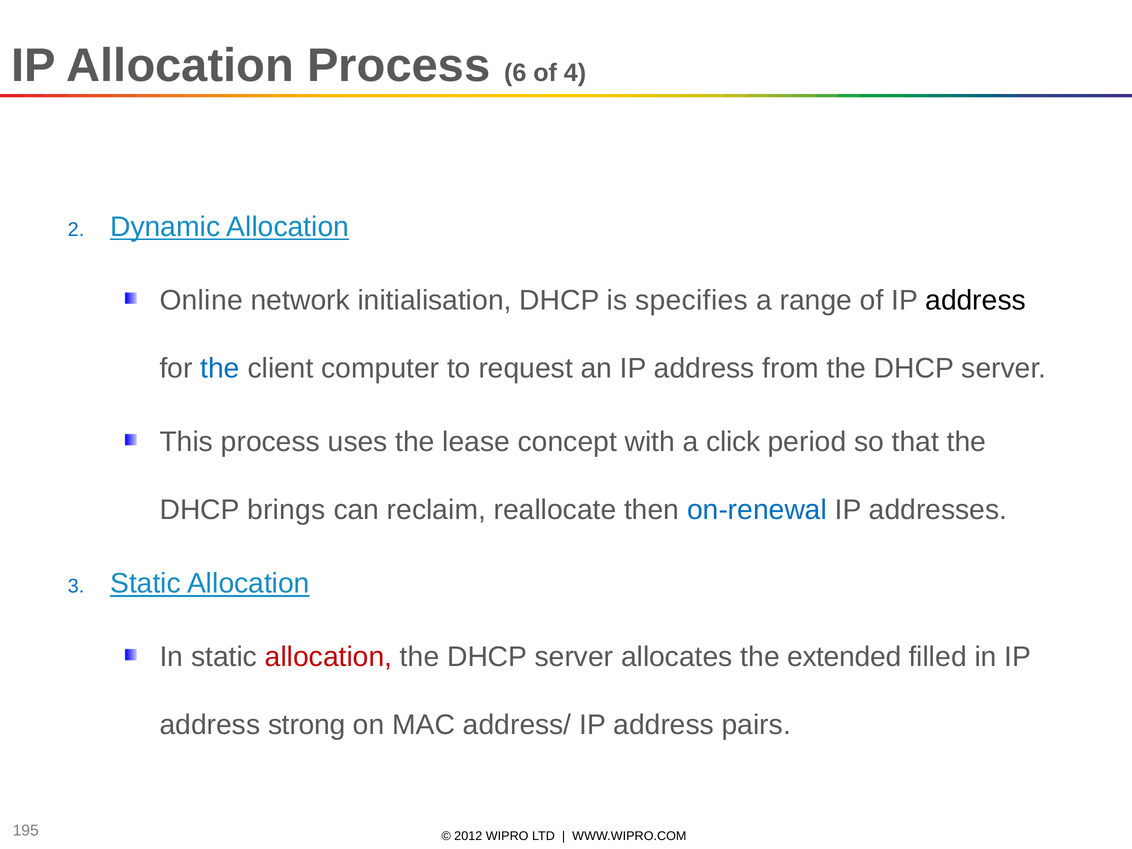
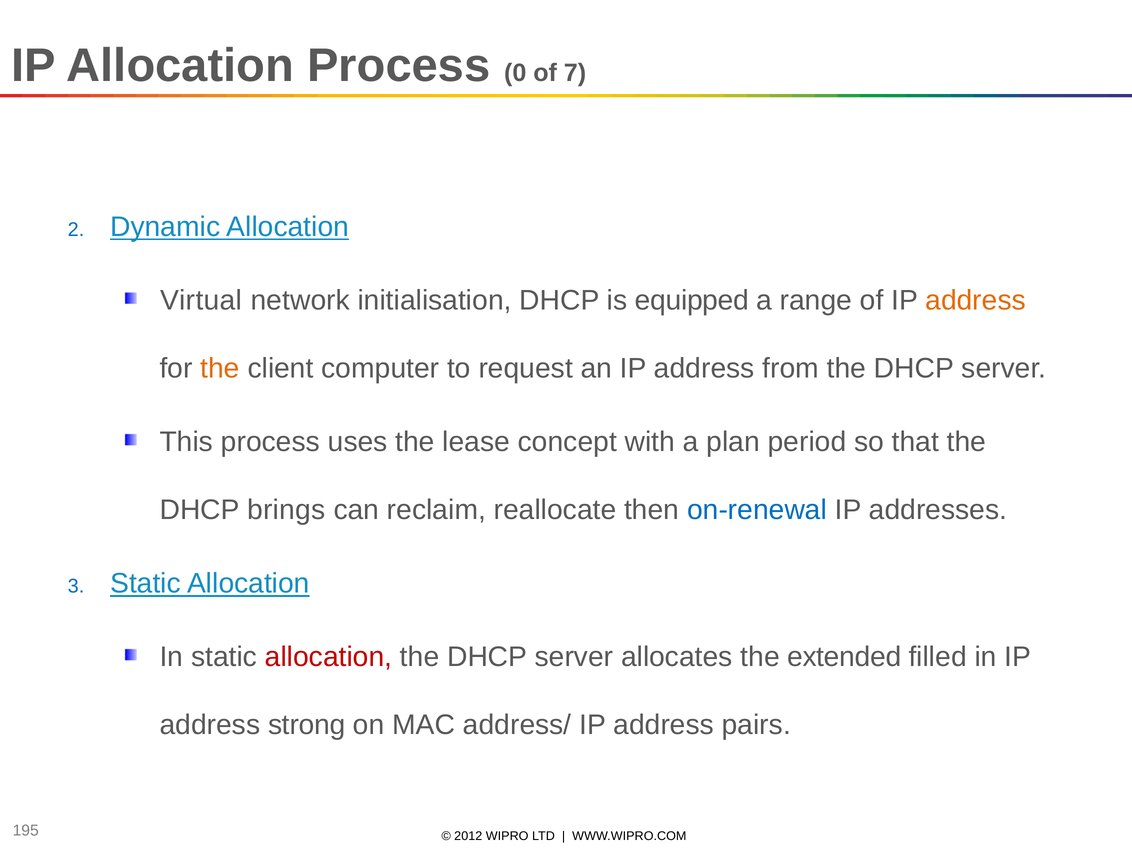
6: 6 -> 0 (515, 73)
4: 4 -> 7 (575, 73)
Online: Online -> Virtual (201, 300)
specifies: specifies -> equipped (692, 300)
address colour: black -> orange (976, 300)
the colour: blue -> orange (220, 368)
click: click -> plan (733, 442)
